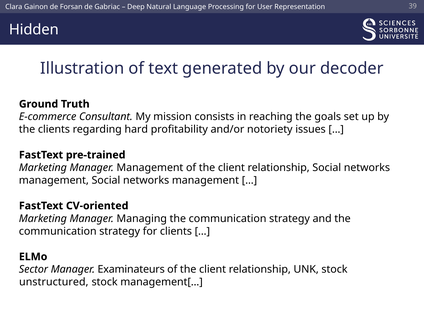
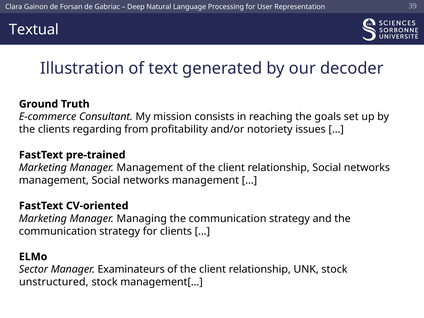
Hidden: Hidden -> Textual (34, 29)
hard: hard -> from (136, 129)
